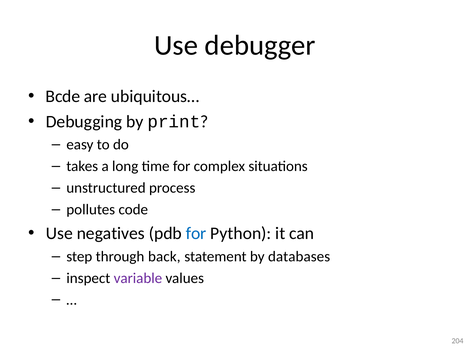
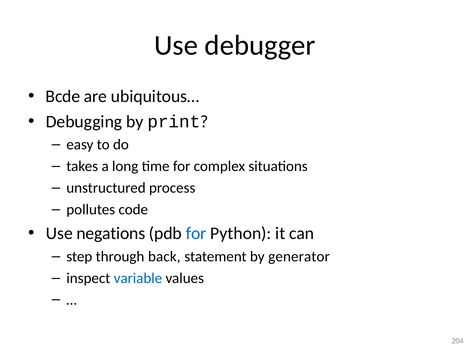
negatives: negatives -> negations (111, 234)
databases: databases -> generator (299, 257)
variable colour: purple -> blue (138, 279)
